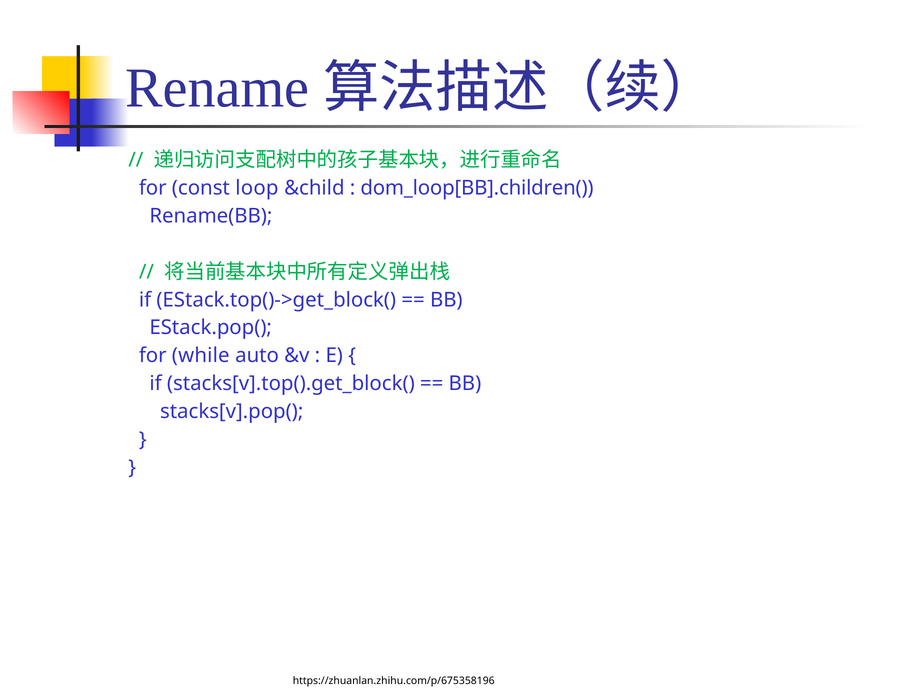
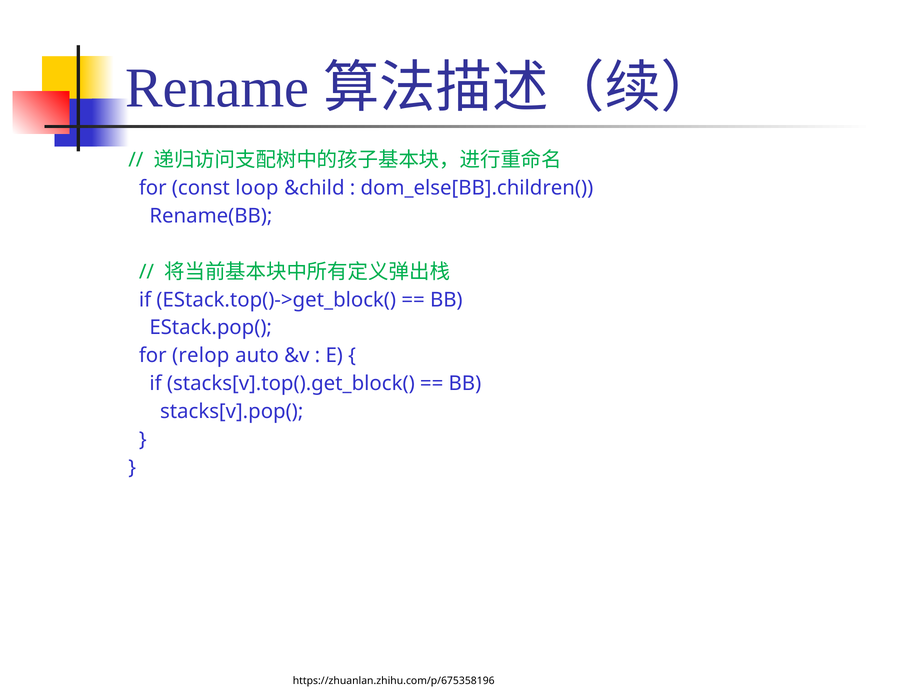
dom_loop[BB].children(: dom_loop[BB].children( -> dom_else[BB].children( (477, 188)
while: while -> relop (201, 356)
